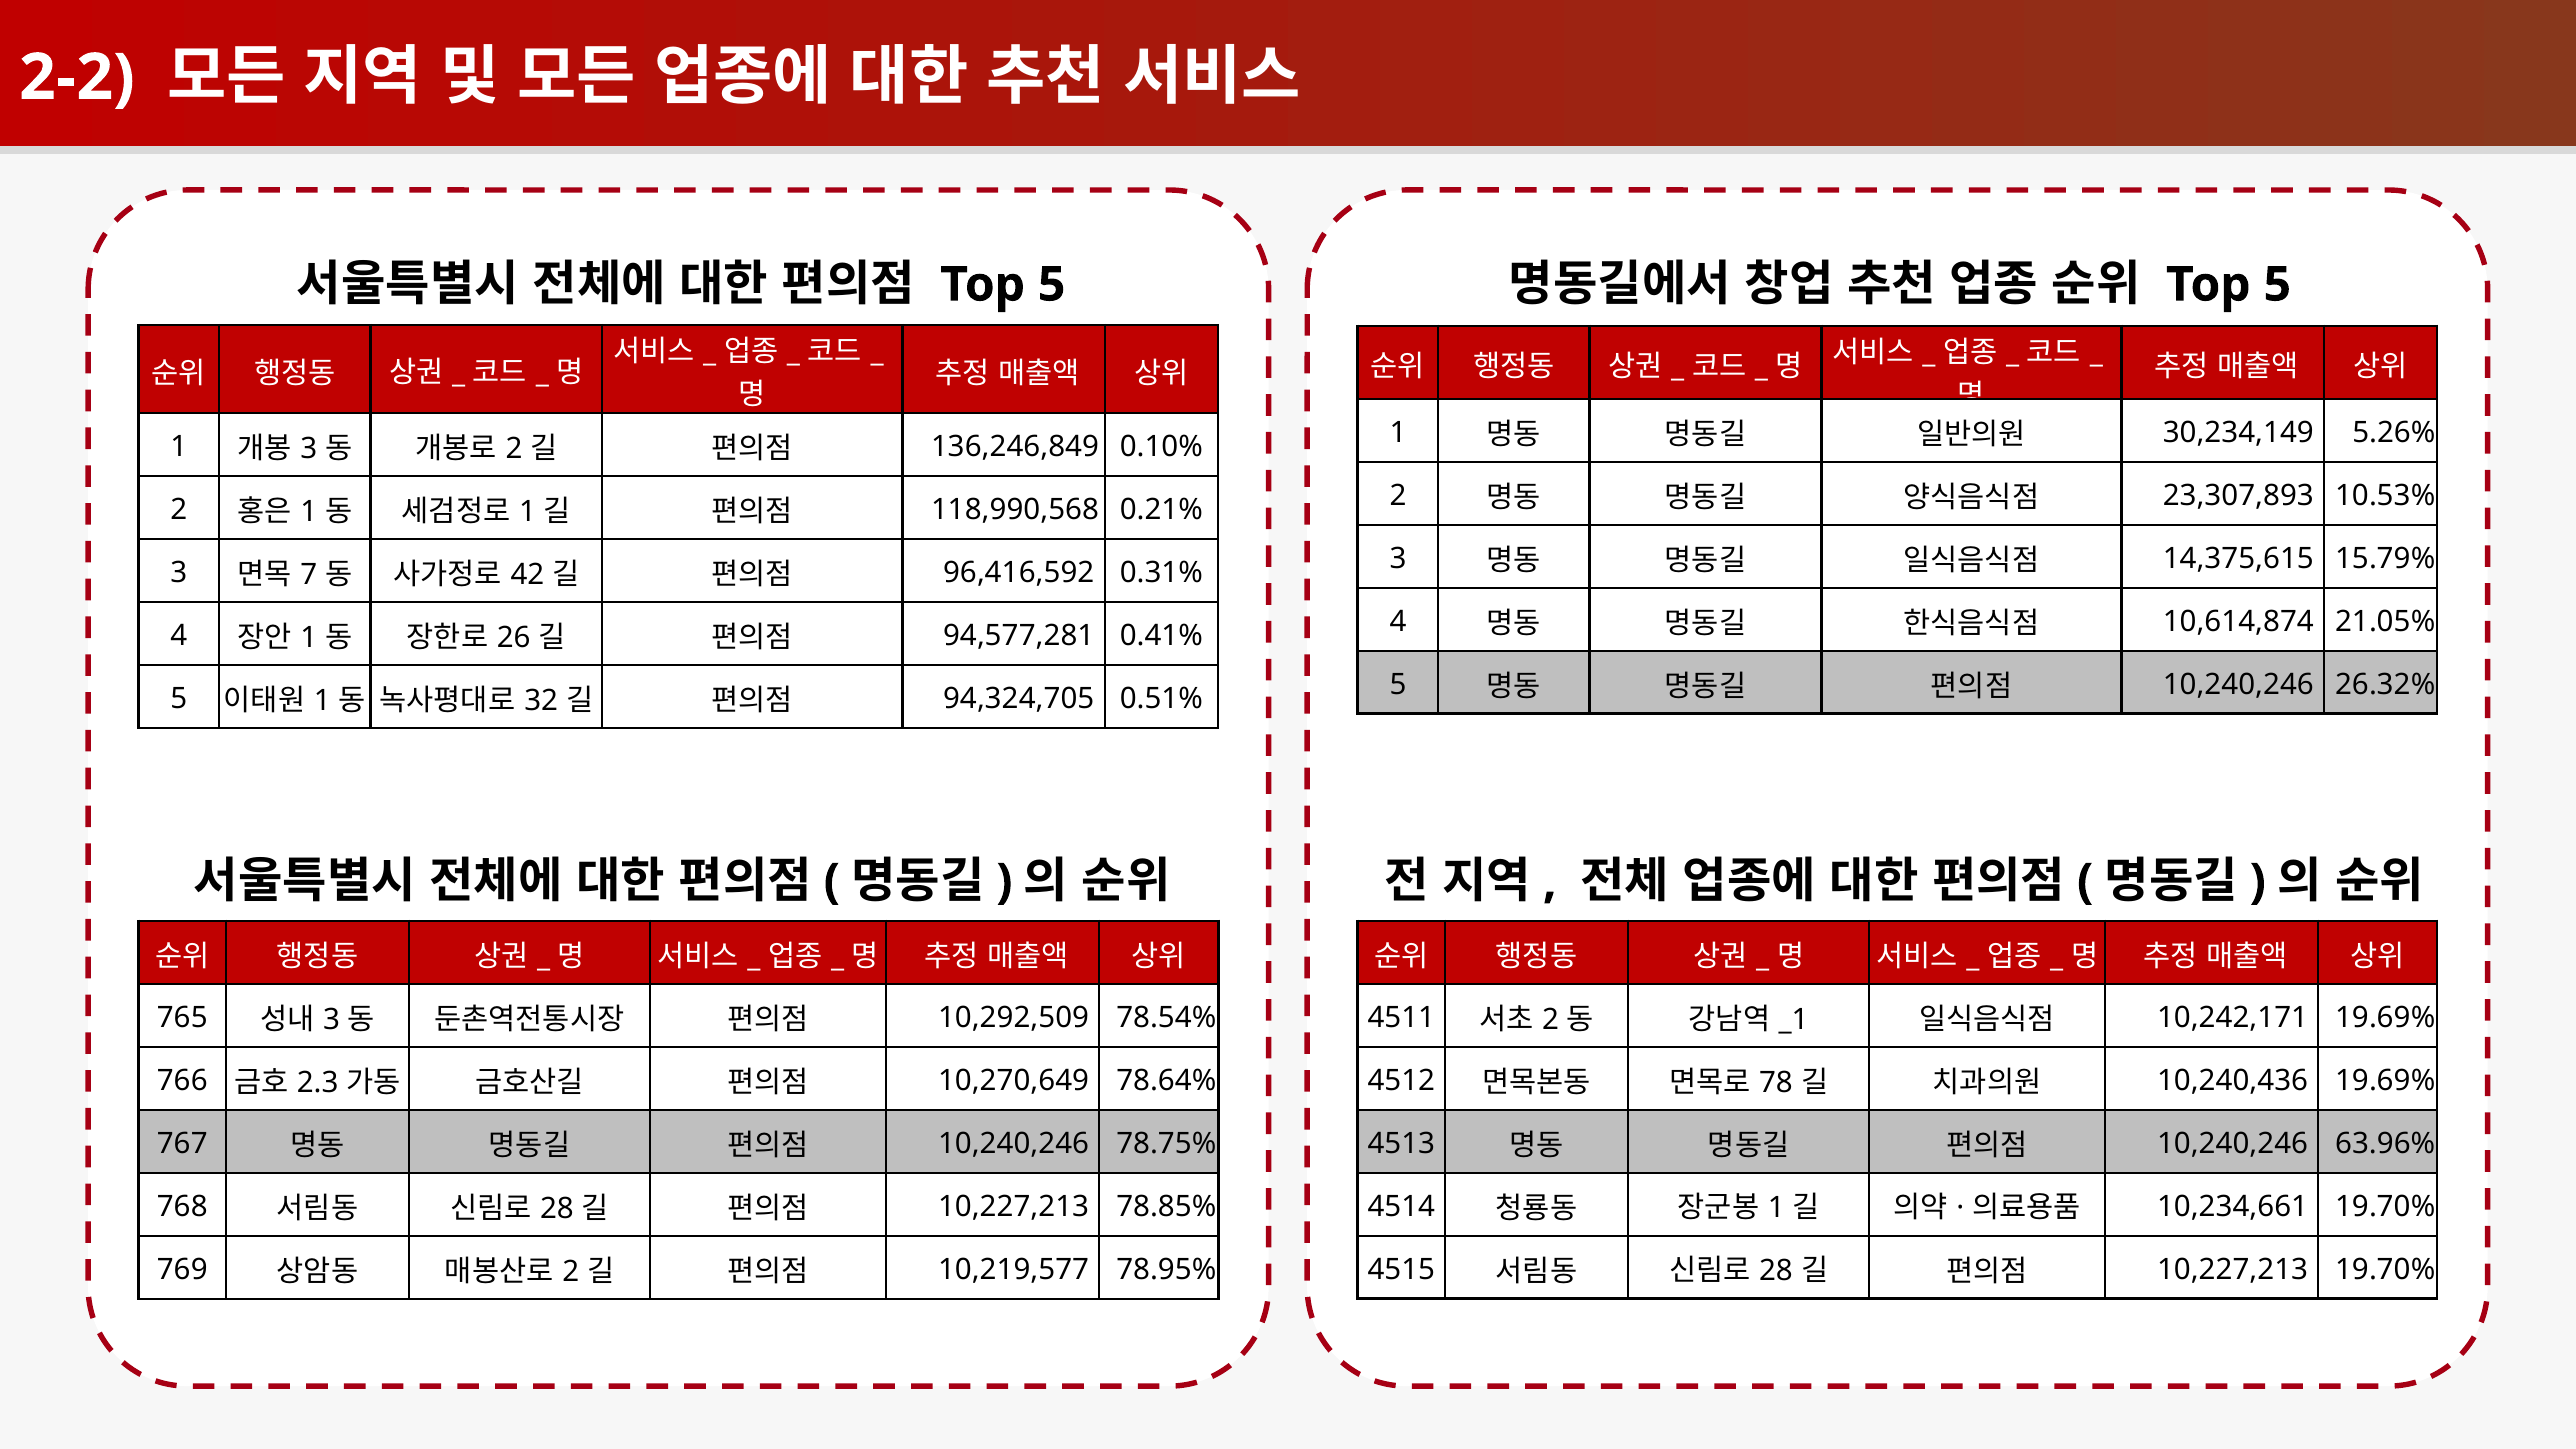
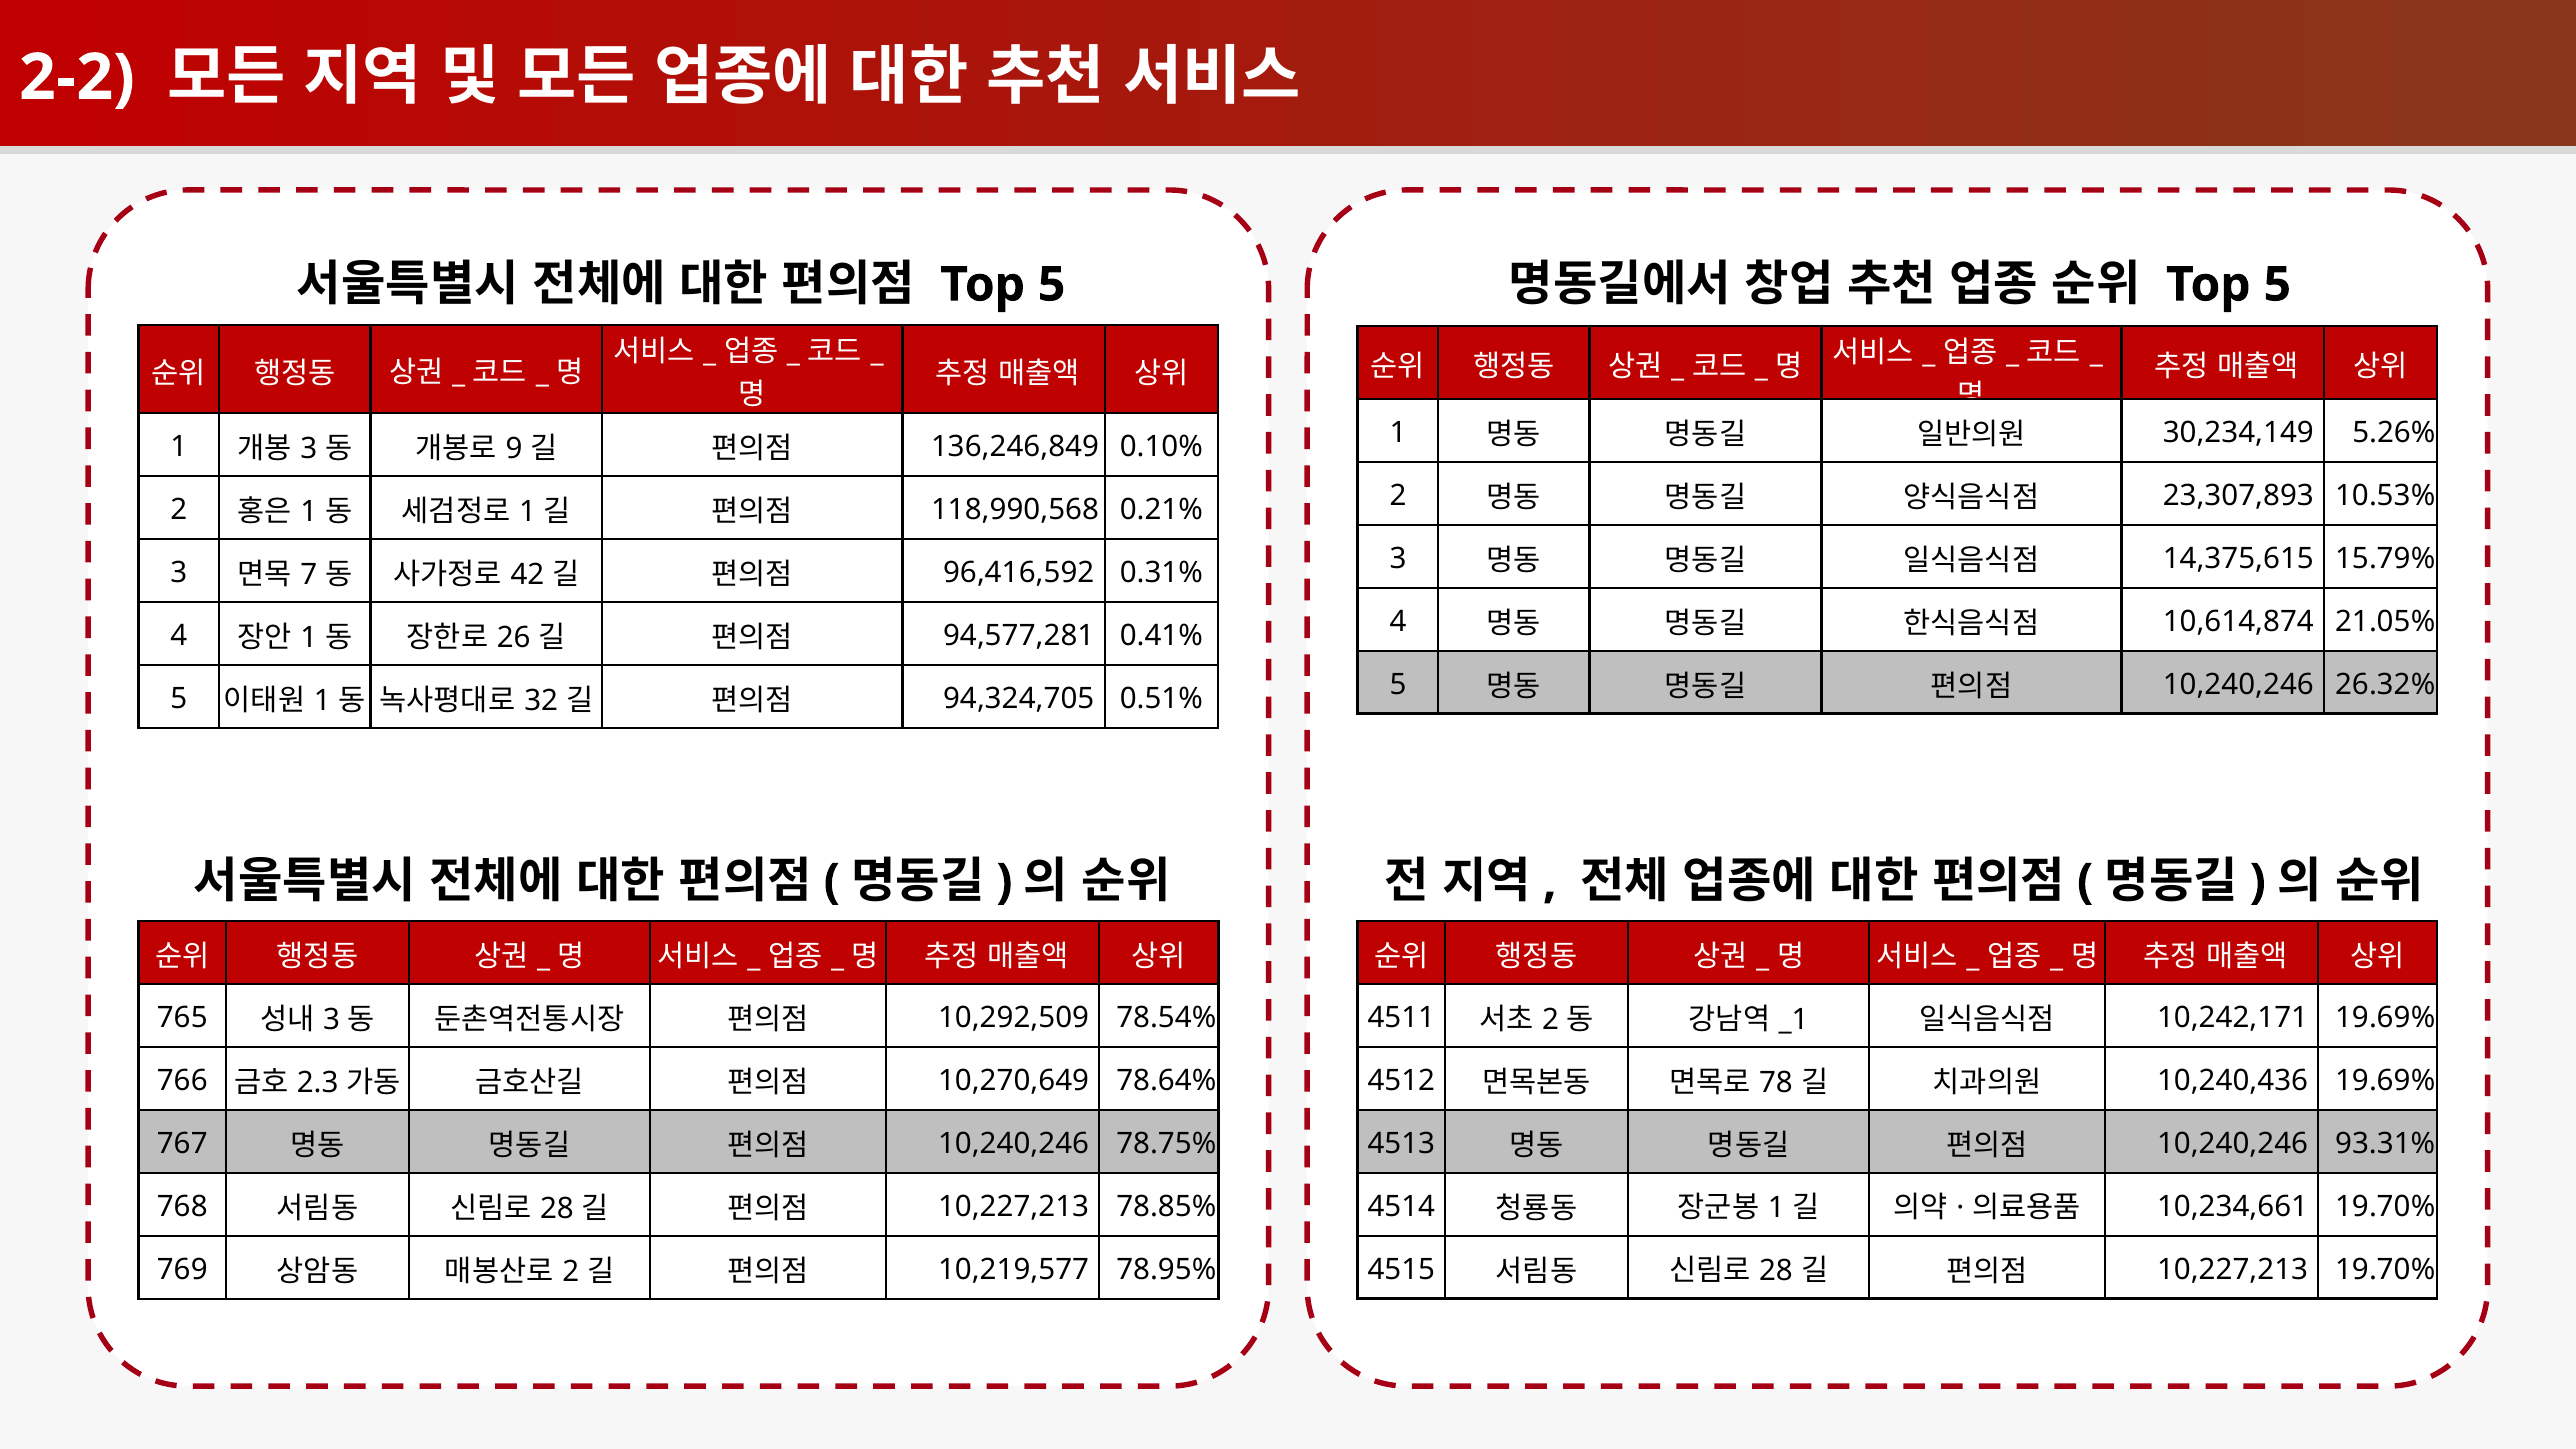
2: 2 -> 9 (514, 449)
63.96%: 63.96% -> 93.31% (2385, 1144)
